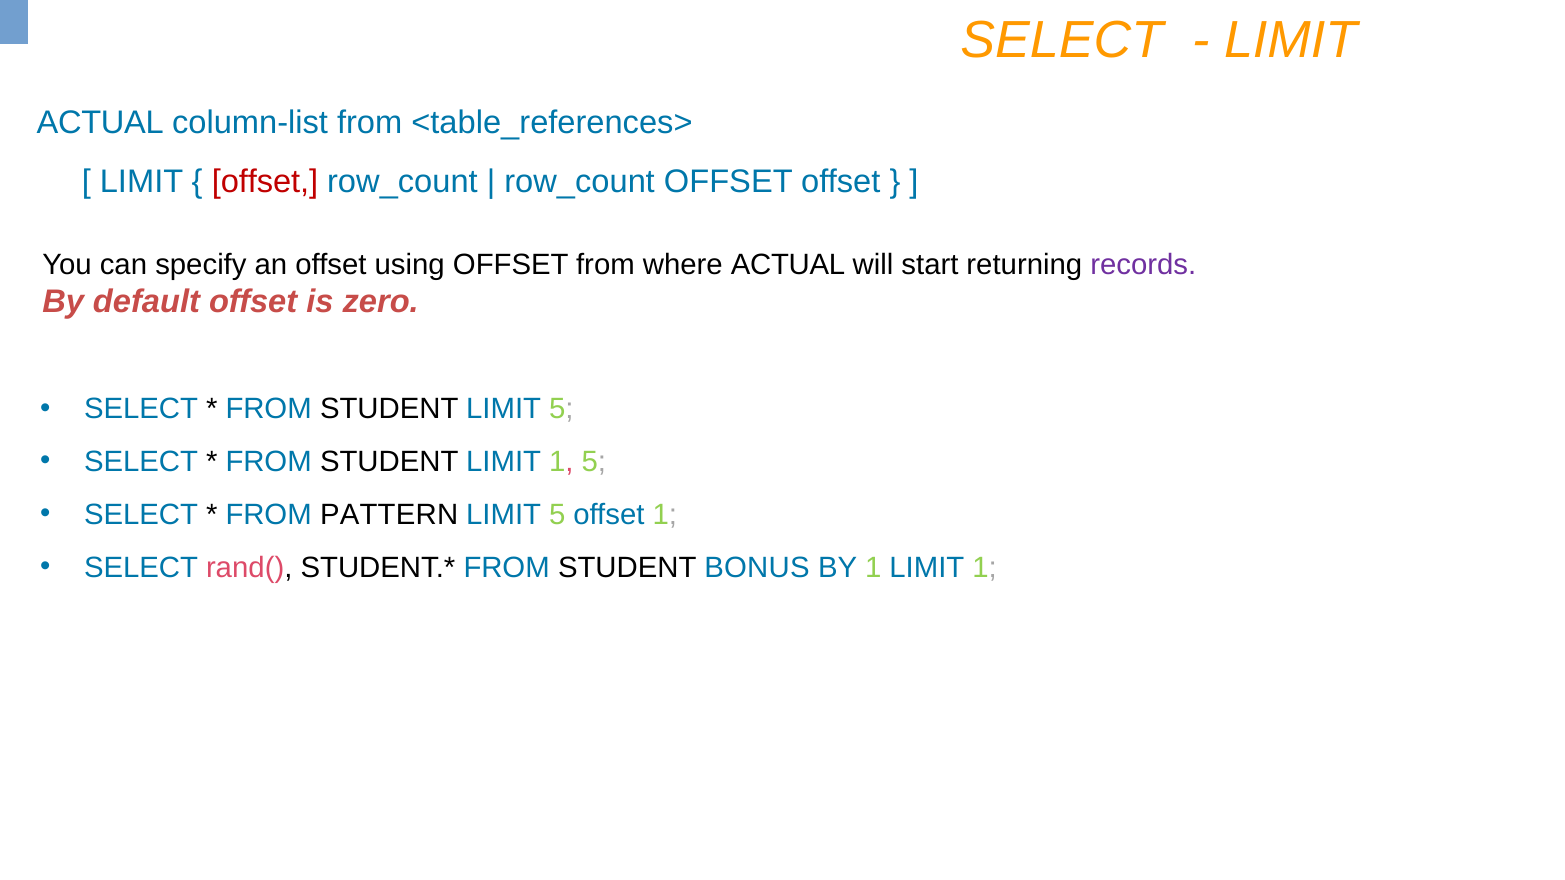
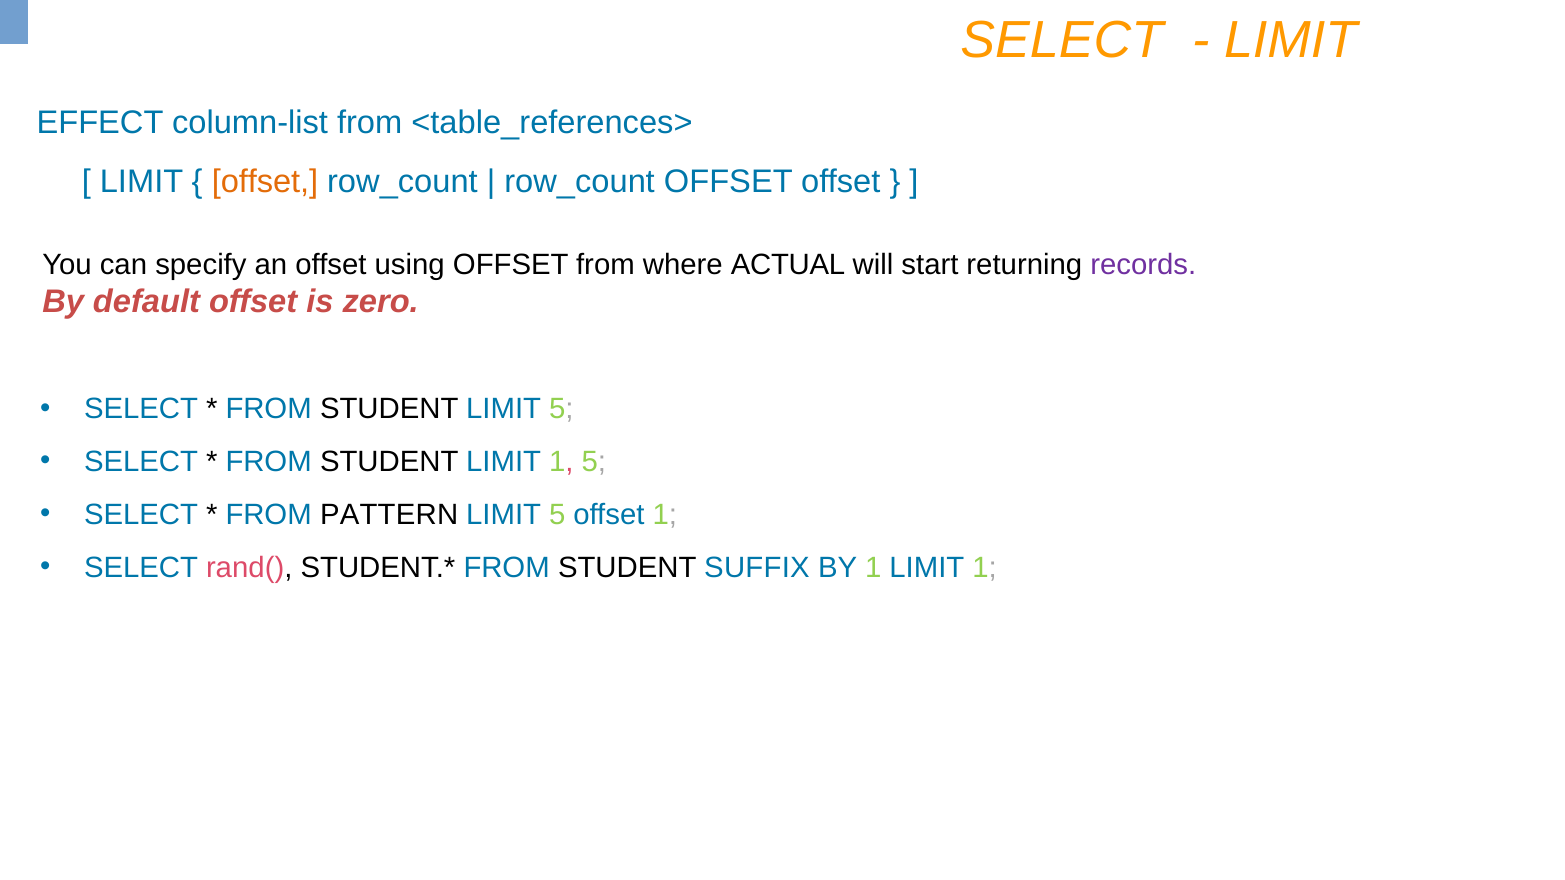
ACTUAL: ACTUAL -> EFFECT (100, 123)
offset colour: red -> orange (265, 181)
BONUS: BONUS -> SUFFIX (757, 568)
